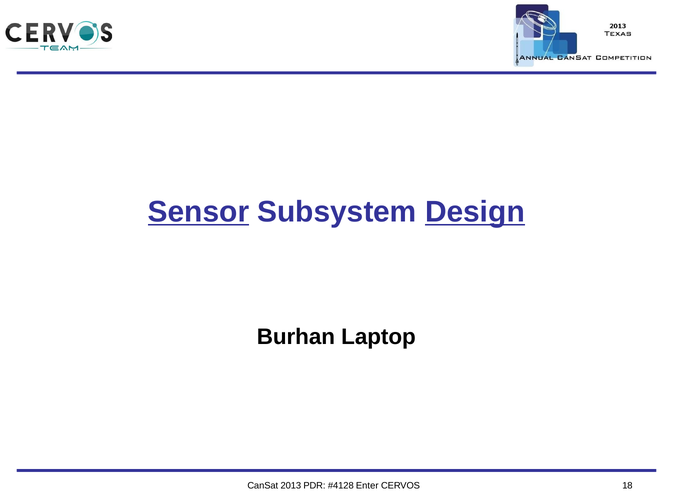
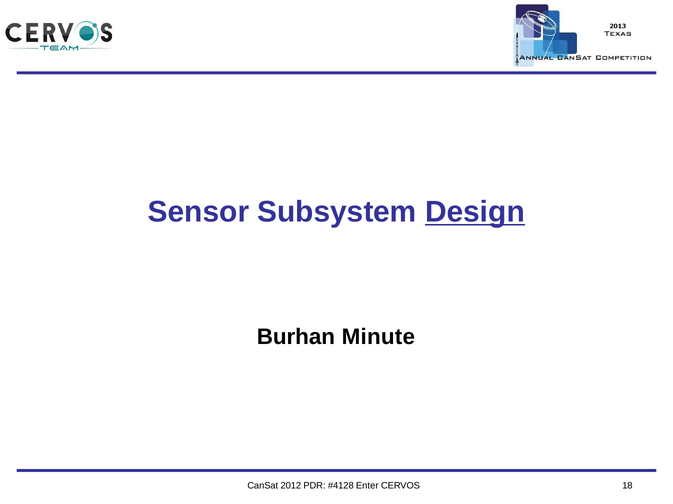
Sensor underline: present -> none (199, 212)
Laptop: Laptop -> Minute (378, 338)
2013: 2013 -> 2012 (291, 486)
